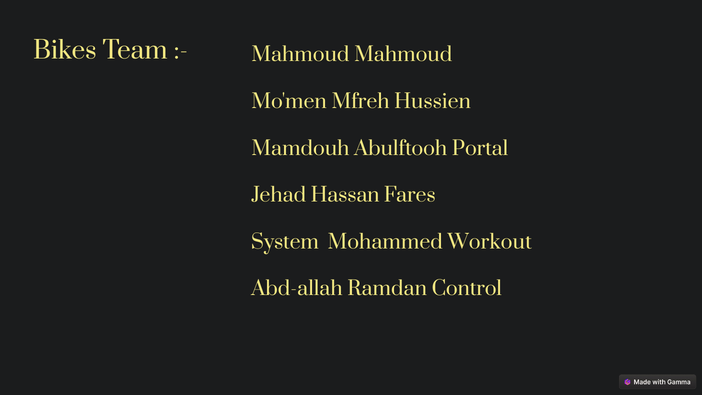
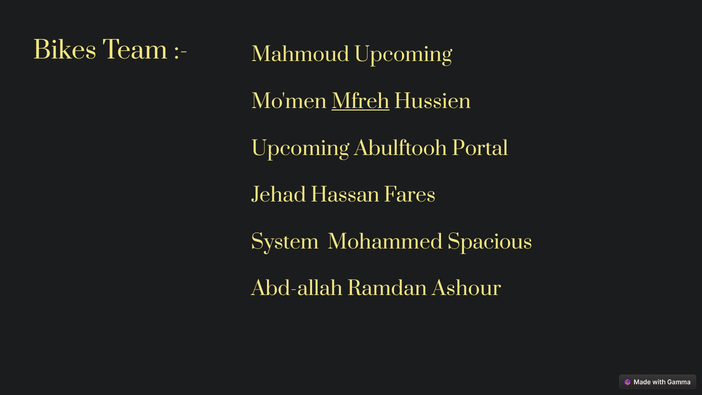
Mahmoud Mahmoud: Mahmoud -> Upcoming (403, 55)
Mfreh underline: none -> present (361, 102)
Mamdouh: Mamdouh -> Upcoming (300, 149)
Workout: Workout -> Spacious (490, 242)
Control: Control -> Ashour (467, 289)
